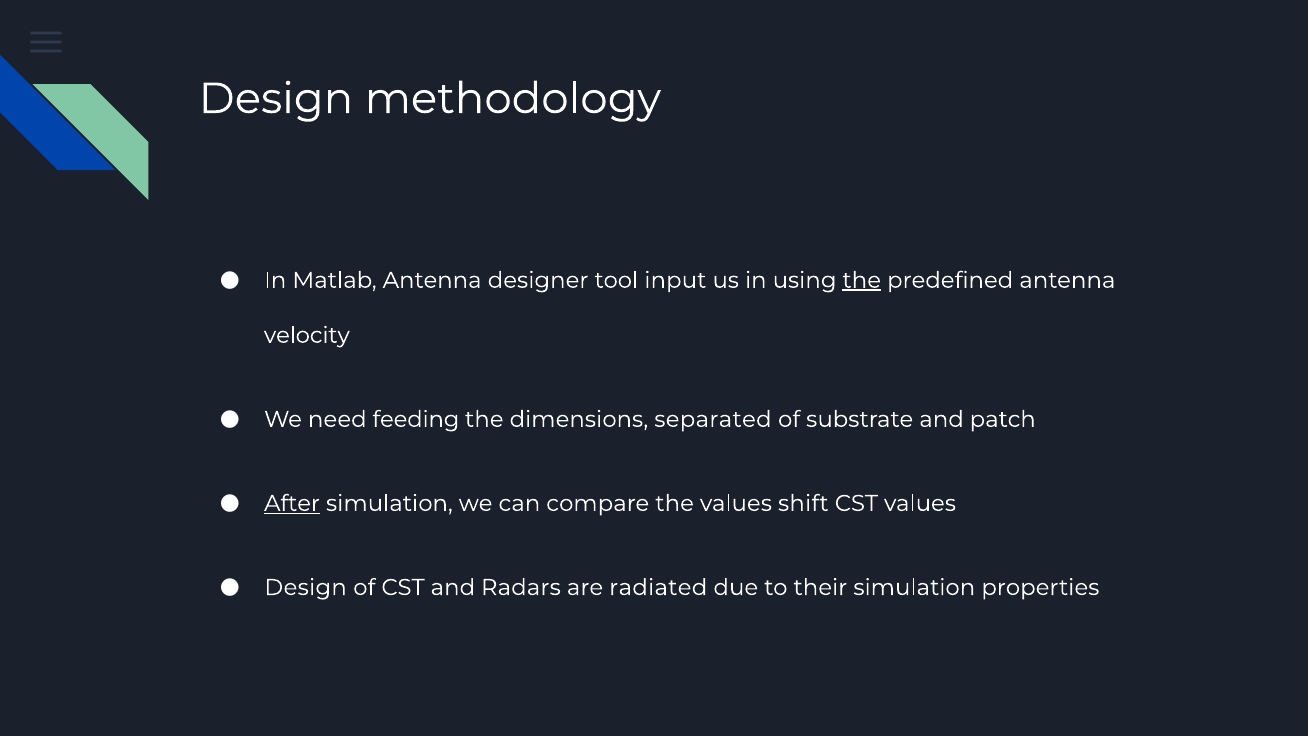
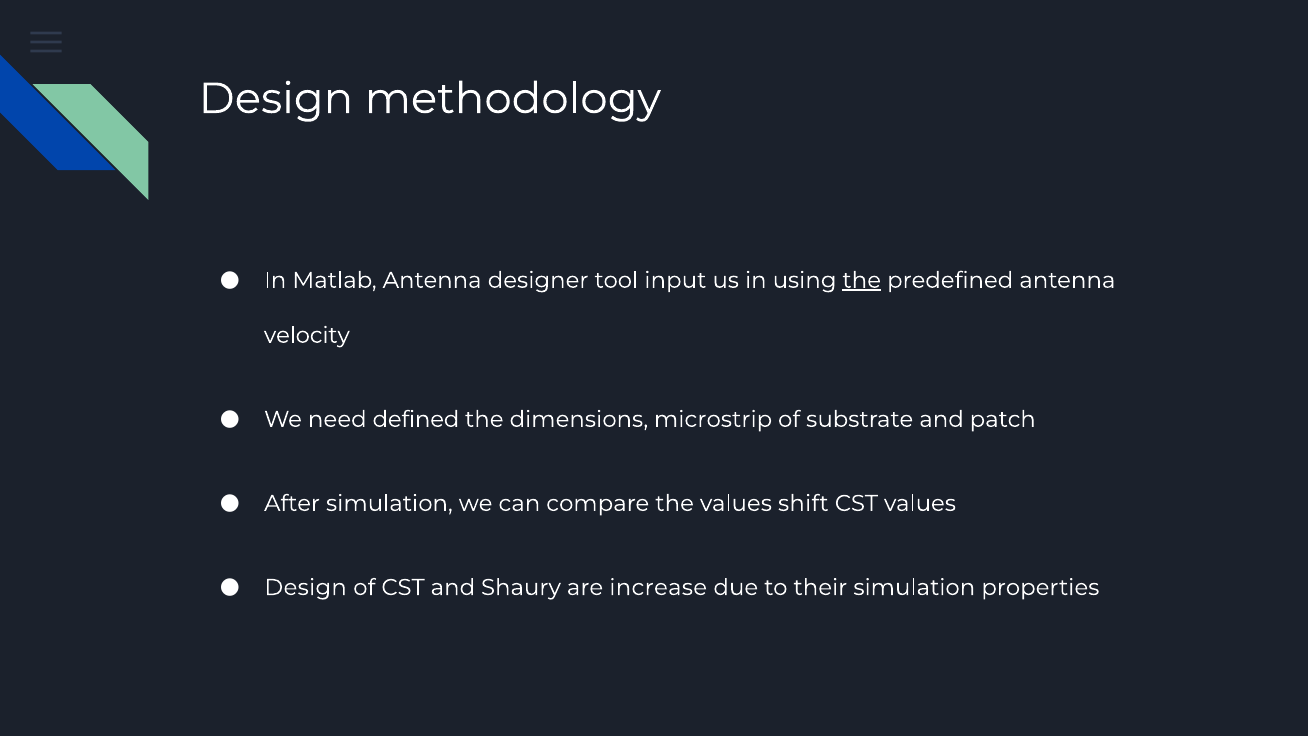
feeding: feeding -> defined (416, 419)
separated: separated -> microstrip (713, 419)
After underline: present -> none (292, 503)
Radars: Radars -> Shaury (521, 587)
radiated: radiated -> increase (658, 587)
